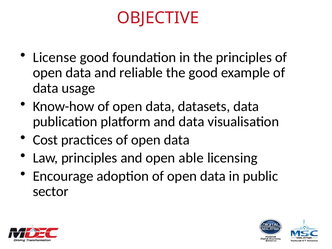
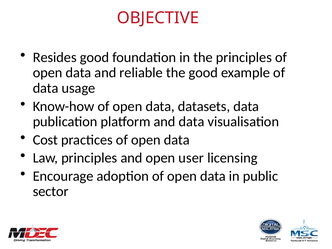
License: License -> Resides (55, 57)
able: able -> user (191, 158)
